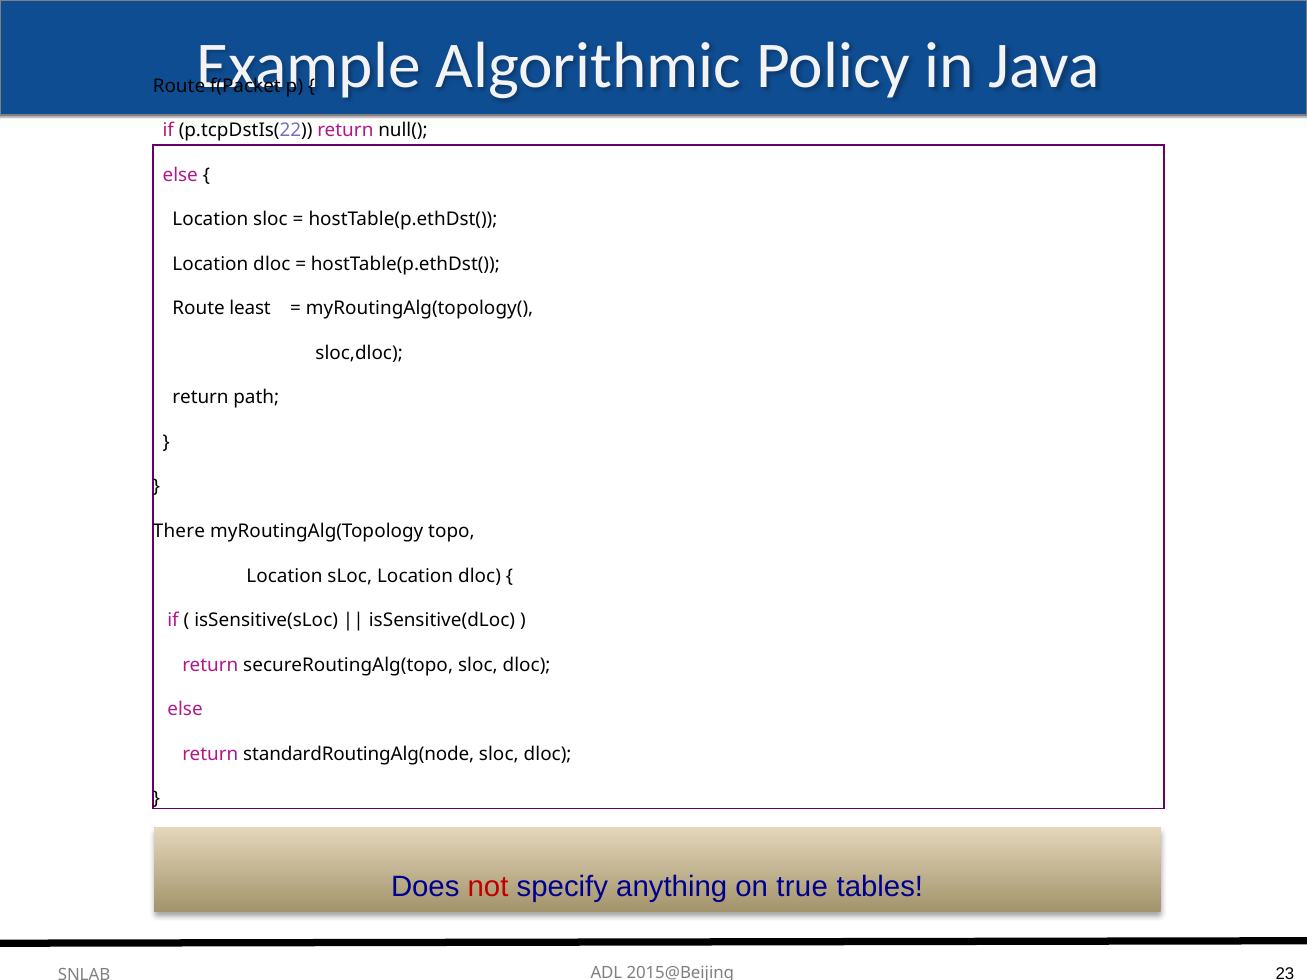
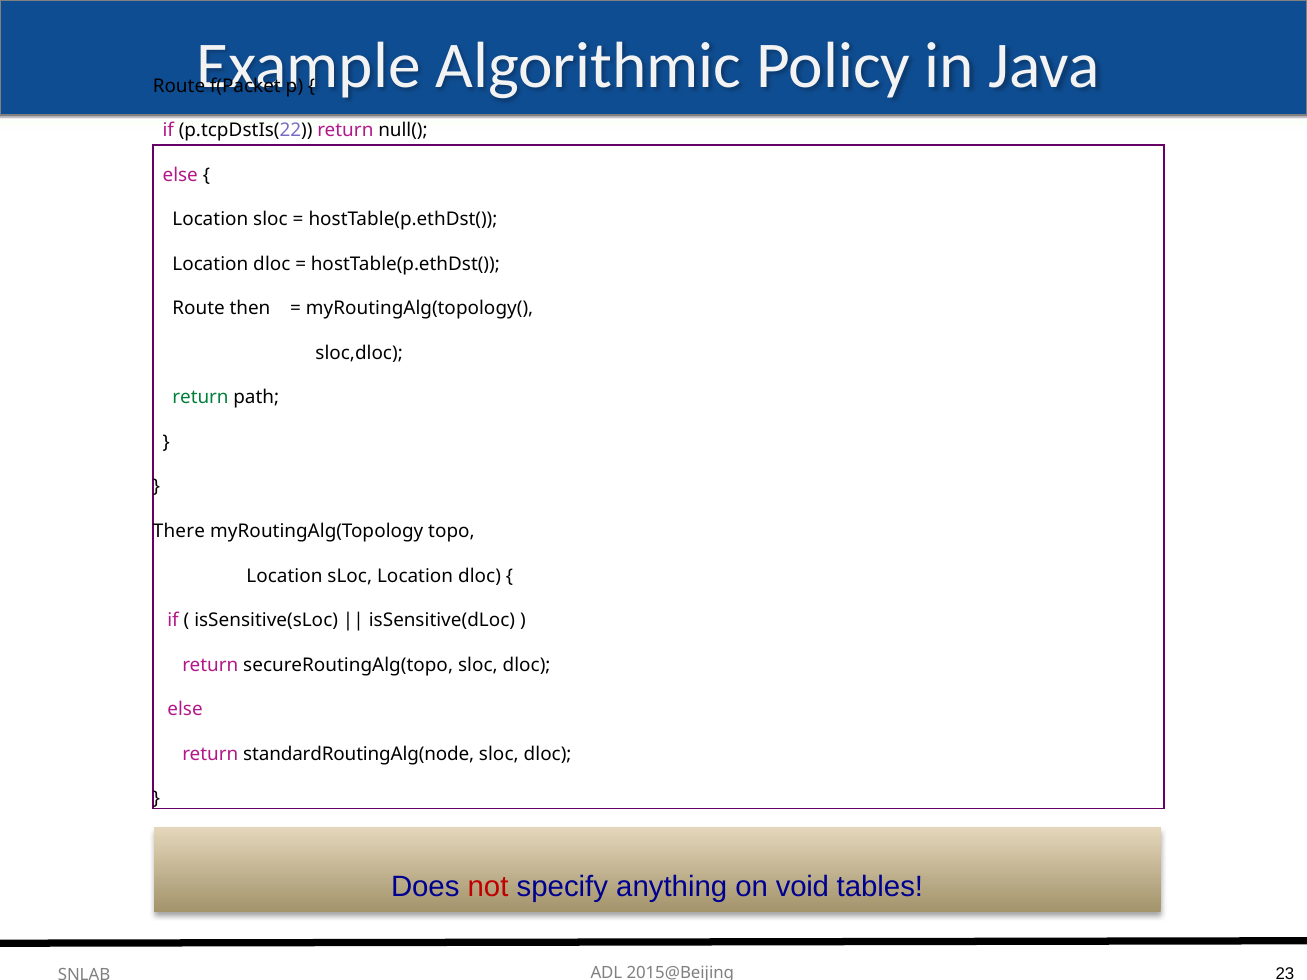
least: least -> then (250, 309)
return colour: black -> green (201, 398)
true: true -> void (802, 887)
